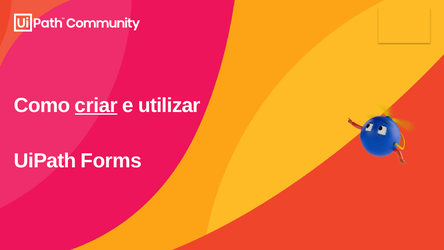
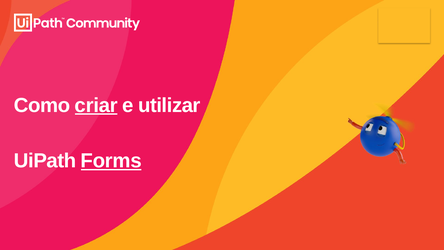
Forms underline: none -> present (111, 161)
